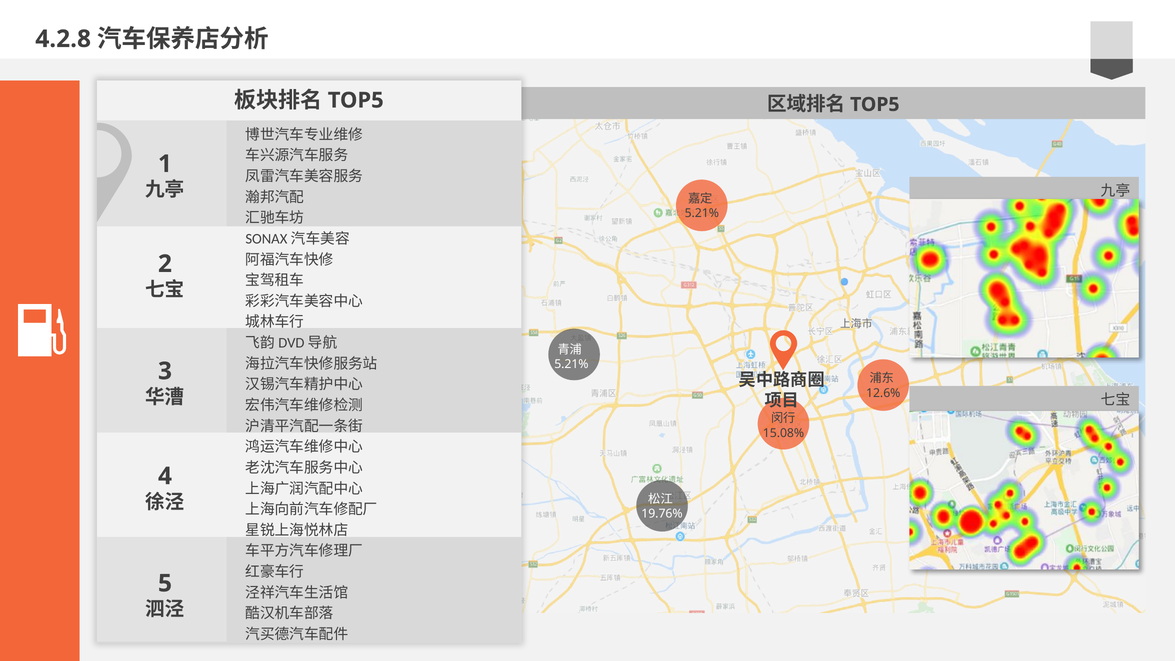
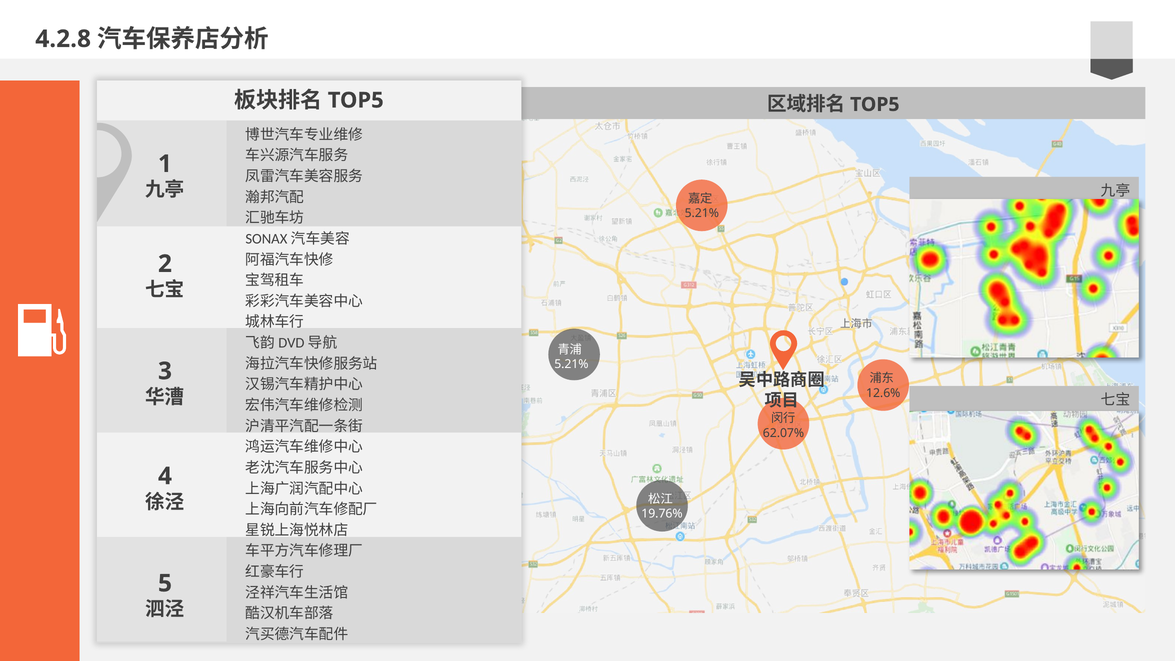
15.08%: 15.08% -> 62.07% (783, 433)
